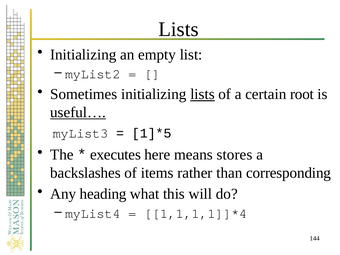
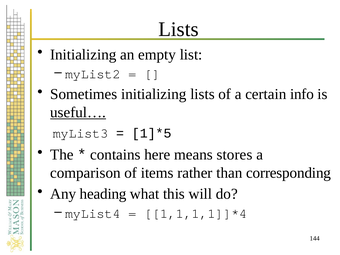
lists underline: present -> none (202, 94)
root: root -> info (302, 94)
executes: executes -> contains (115, 155)
backslashes: backslashes -> comparison (85, 173)
